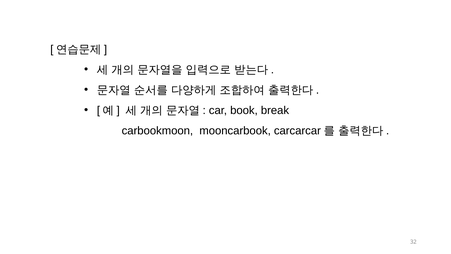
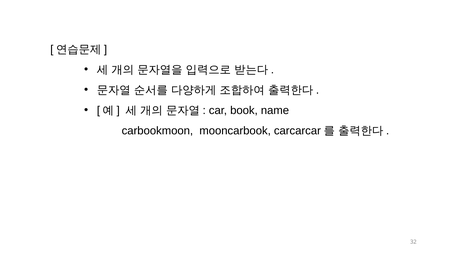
break: break -> name (275, 110)
